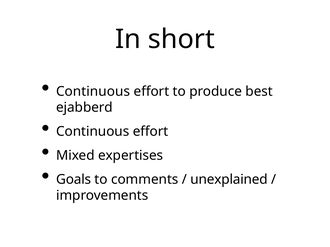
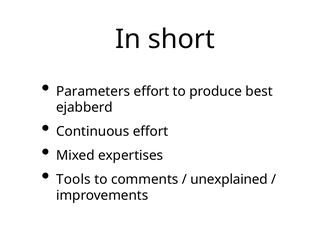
Continuous: Continuous -> Parameters (93, 91)
Goals: Goals -> Tools (73, 180)
